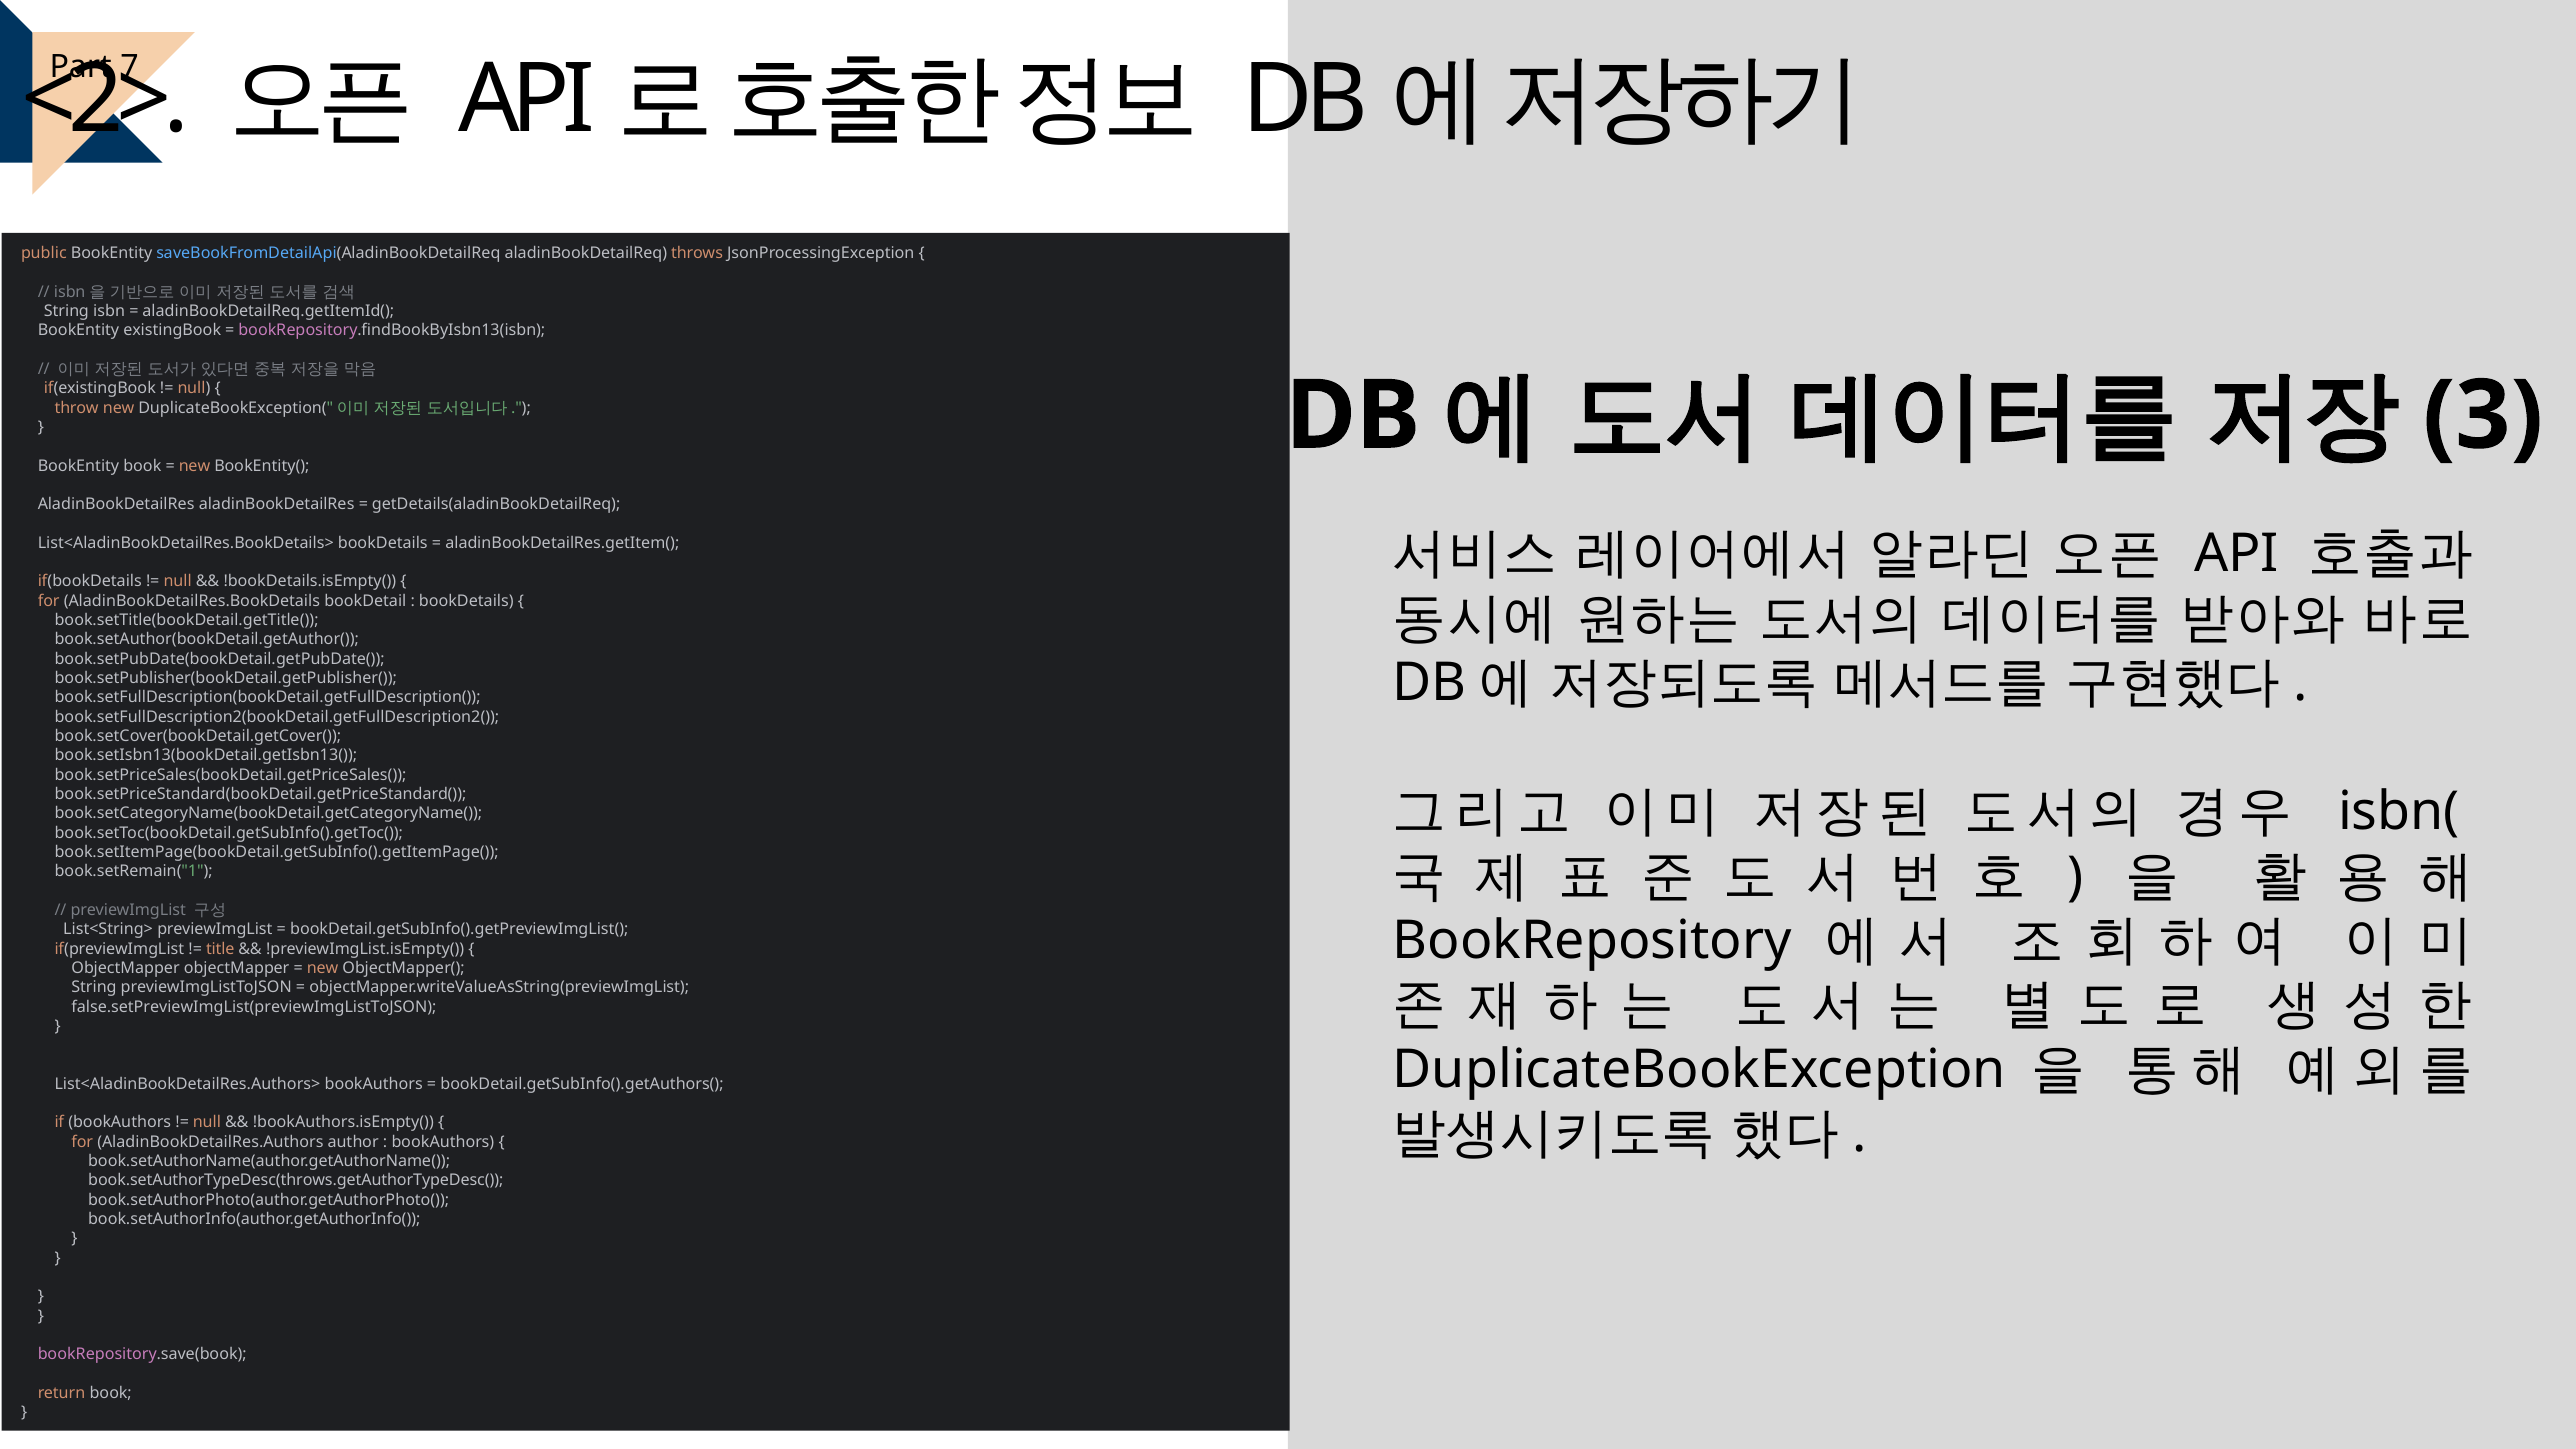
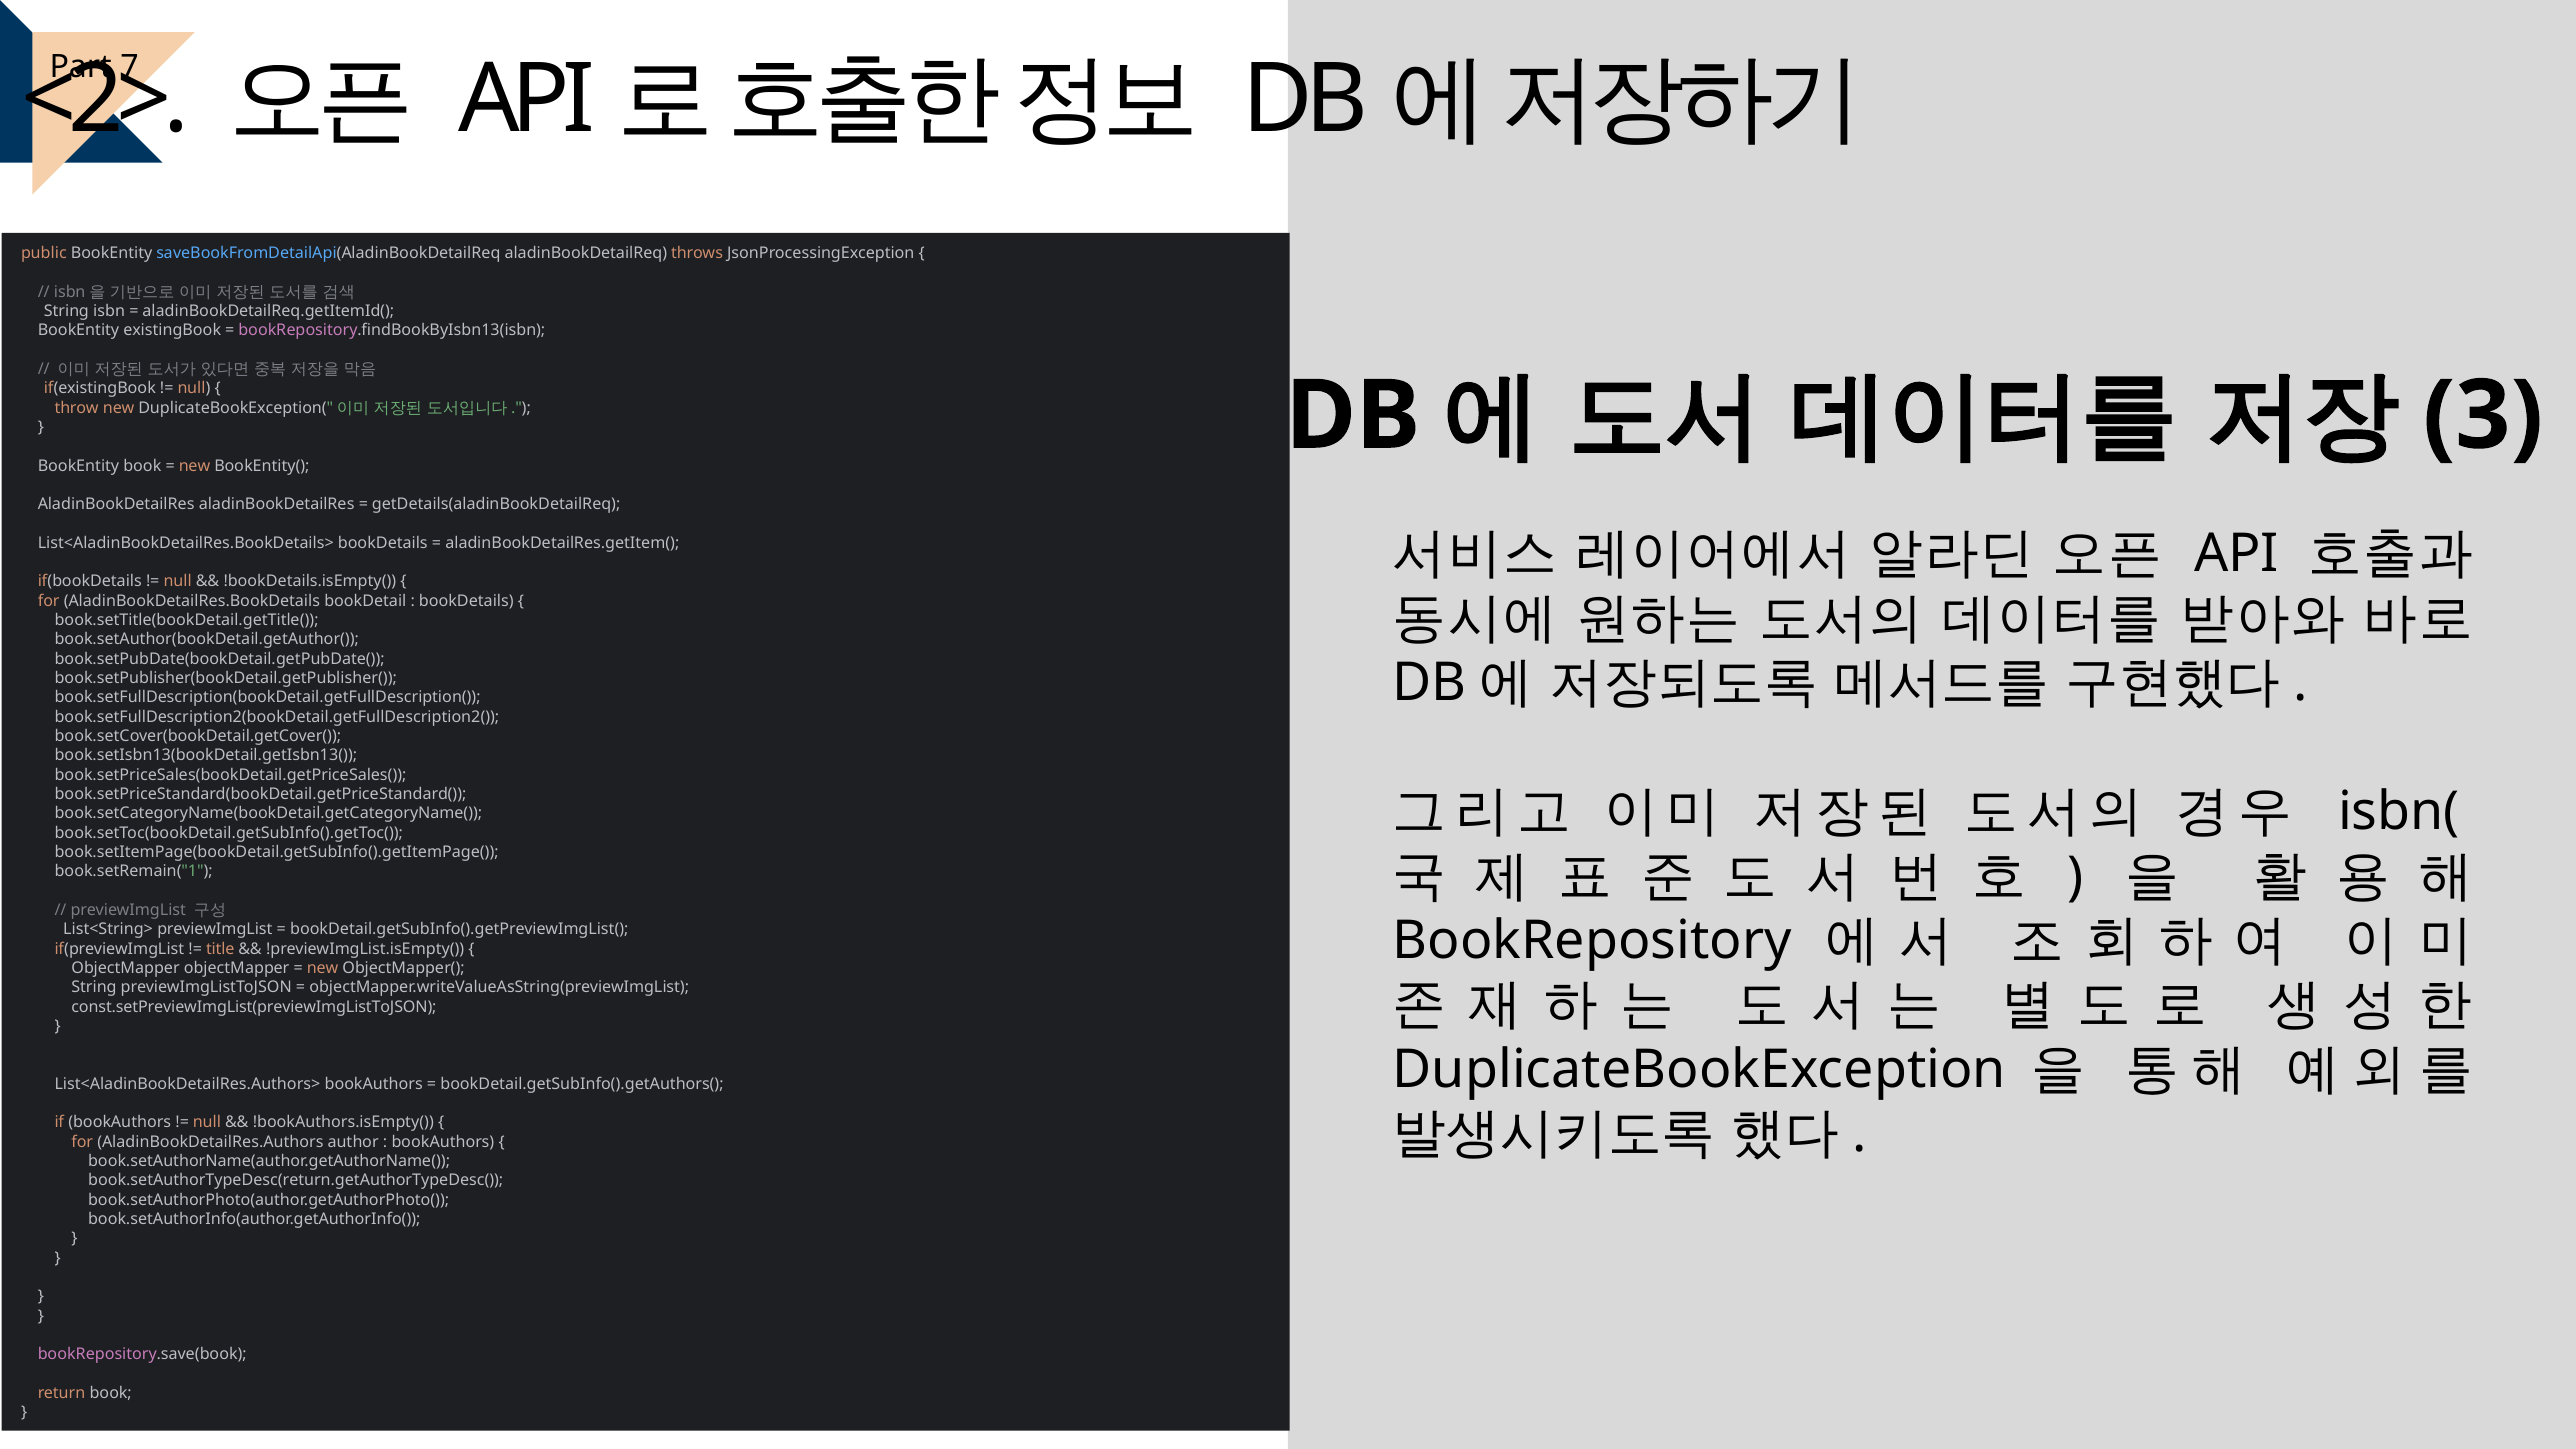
false.setPreviewImgList(previewImgListToJSON: false.setPreviewImgList(previewImgListToJSON -> const.setPreviewImgList(previewImgListToJSON (254, 1007)
book.setAuthorTypeDesc(throws.getAuthorTypeDesc(: book.setAuthorTypeDesc(throws.getAuthorTypeDesc( -> book.setAuthorTypeDesc(return.getAuthorTypeDesc( (296, 1181)
